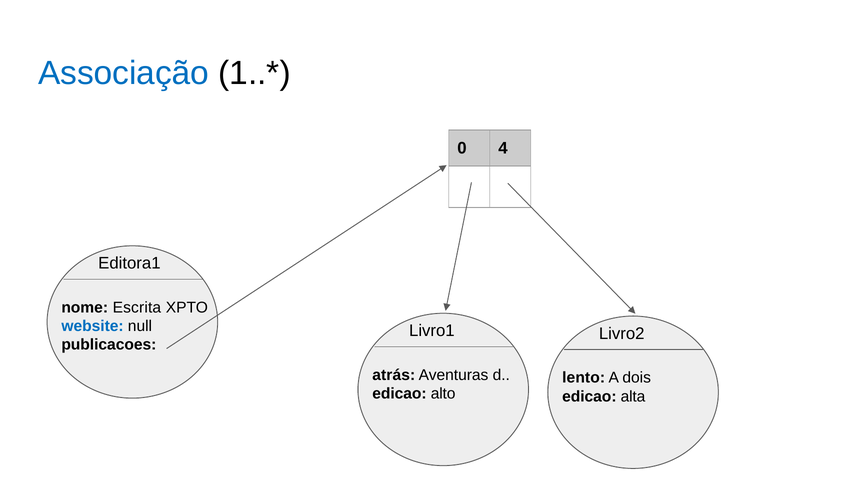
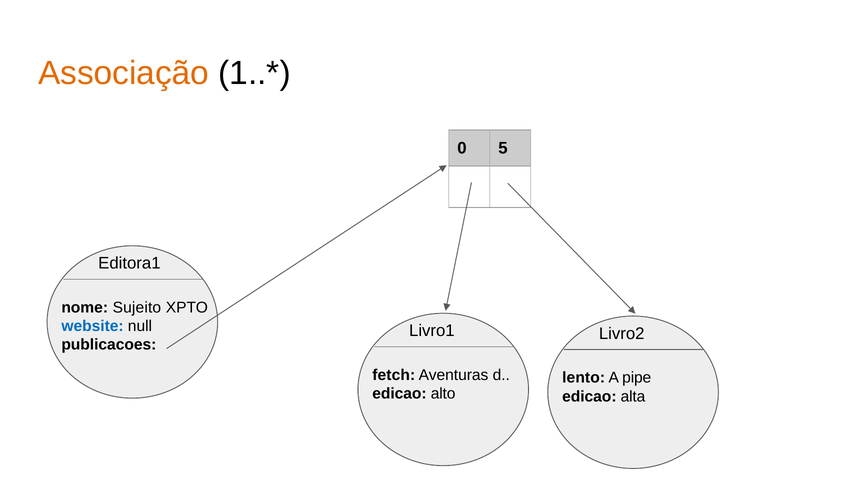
Associação colour: blue -> orange (124, 73)
4: 4 -> 5 (503, 148)
Escrita: Escrita -> Sujeito (137, 307)
atrás: atrás -> fetch (394, 375)
dois: dois -> pipe (637, 378)
